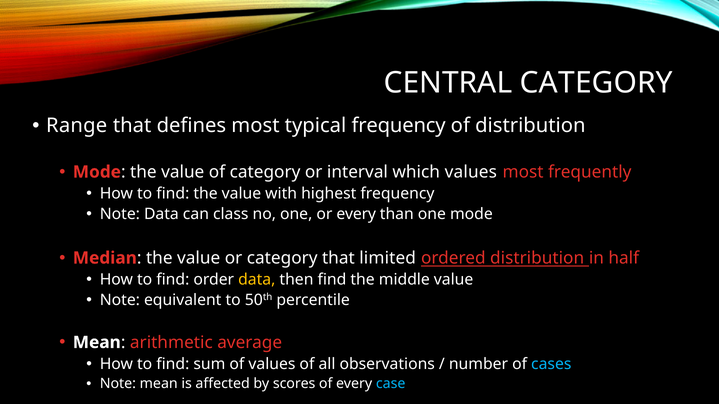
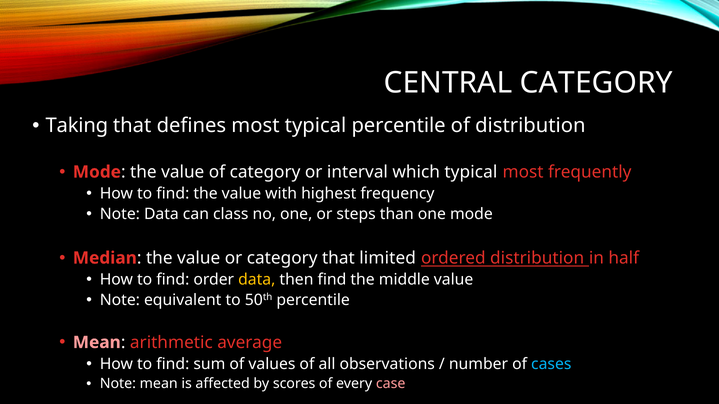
Range: Range -> Taking (77, 126)
typical frequency: frequency -> percentile (399, 126)
which values: values -> typical (471, 172)
or every: every -> steps (356, 214)
Mean colour: white -> pink (97, 343)
case colour: light blue -> pink (391, 384)
